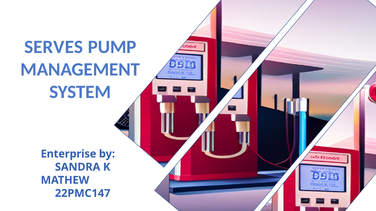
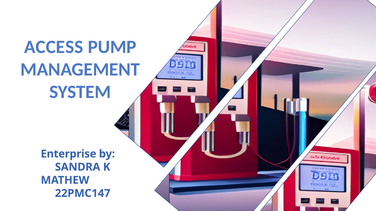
SERVES: SERVES -> ACCESS (54, 47)
